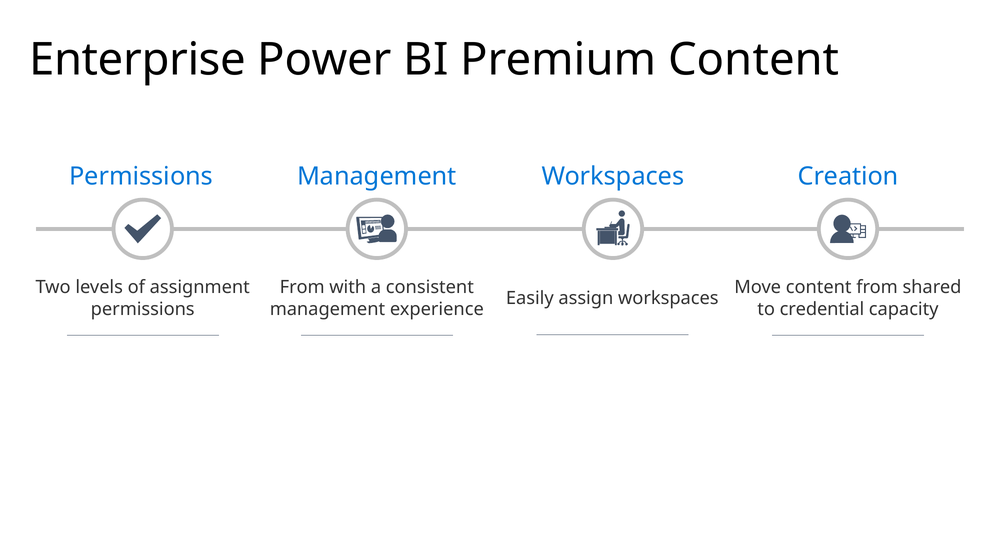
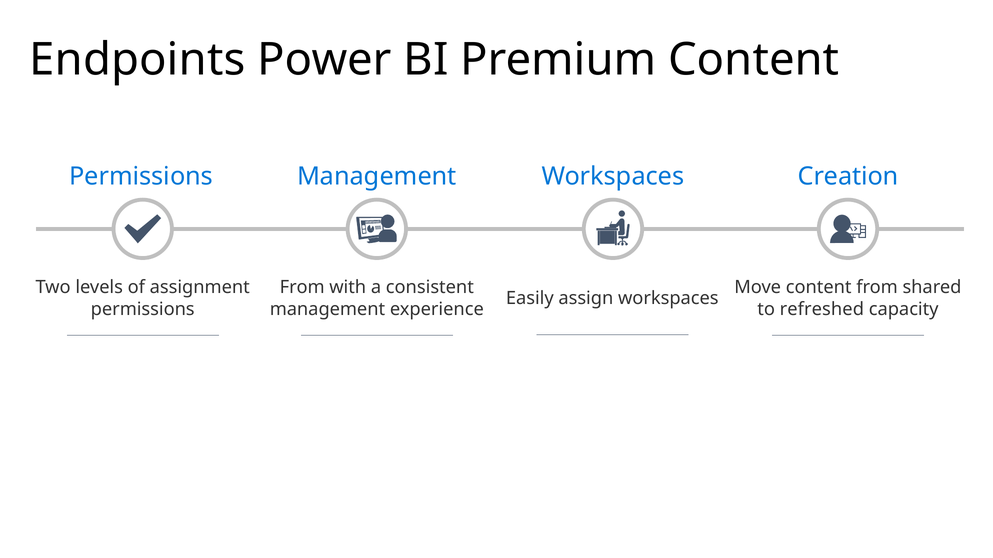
Enterprise: Enterprise -> Endpoints (137, 60)
credential: credential -> refreshed (822, 310)
